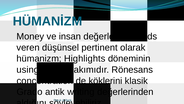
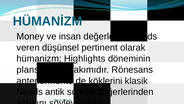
using: using -> plans (28, 69)
concentration: concentration -> anteriormente (45, 80)
Grado: Grado -> Needs (30, 91)
writing: writing -> scarce (81, 91)
